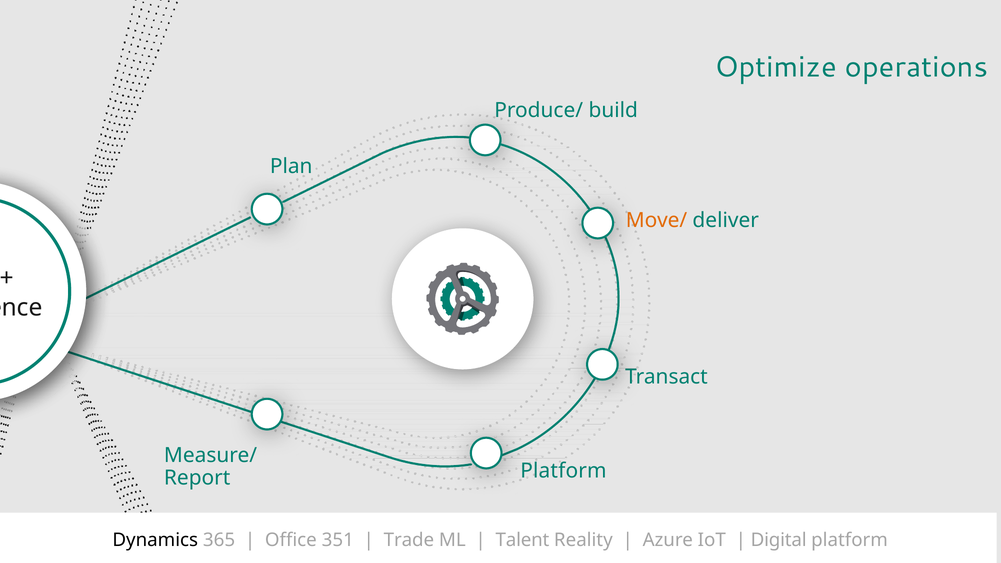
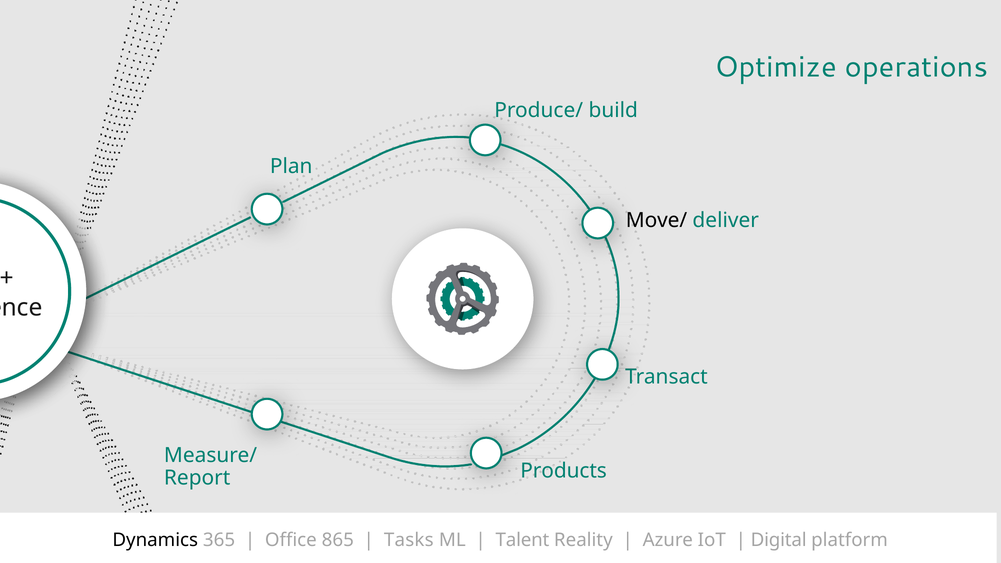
Move/ colour: orange -> black (657, 220)
Platform: Platform -> Products (564, 471)
351: 351 -> 865 (338, 540)
Trade: Trade -> Tasks (409, 540)
